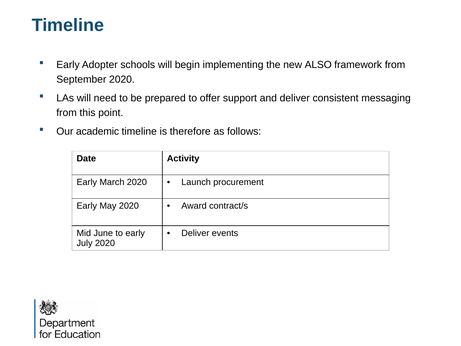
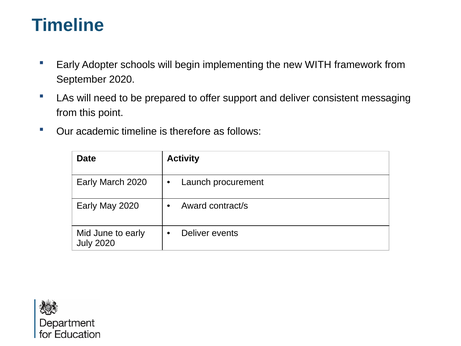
ALSO: ALSO -> WITH (318, 65)
